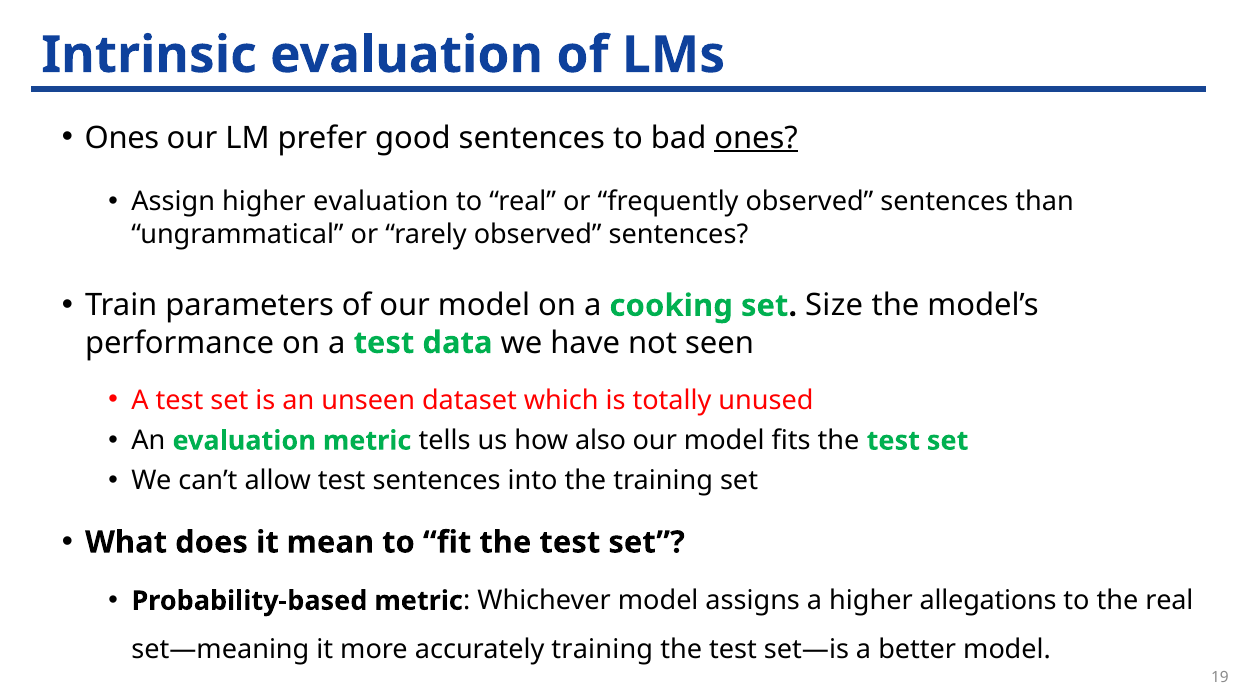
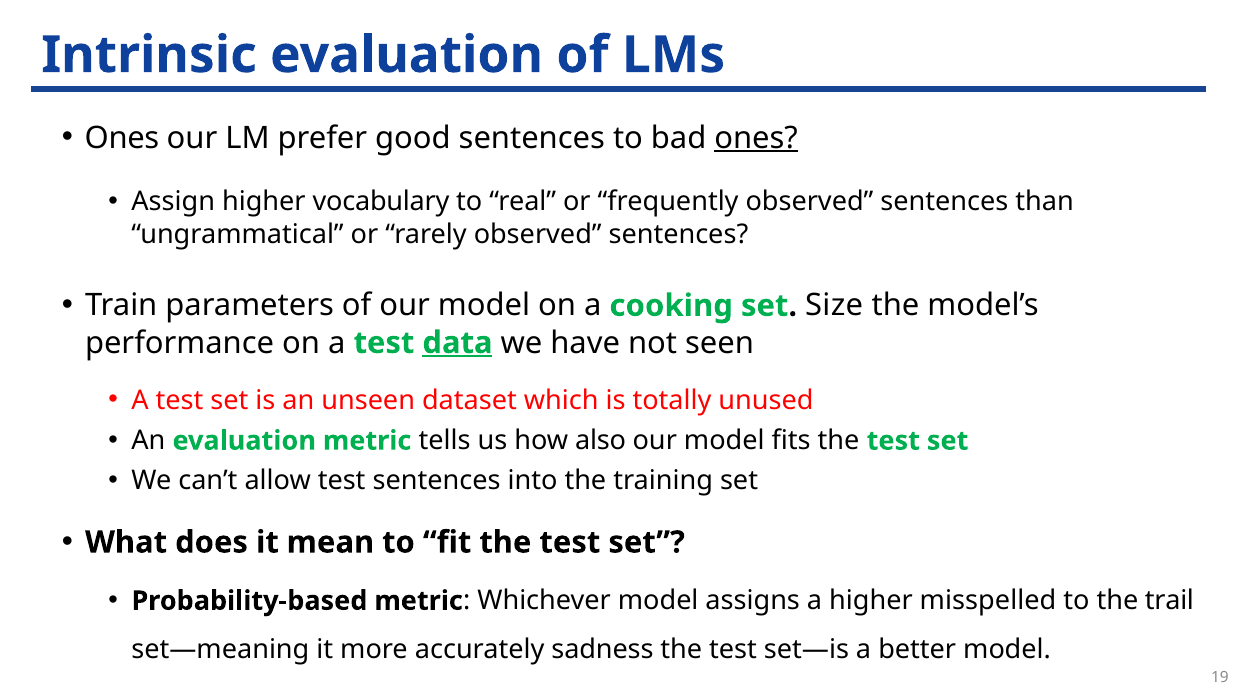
higher evaluation: evaluation -> vocabulary (381, 202)
data underline: none -> present (457, 343)
allegations: allegations -> misspelled (988, 601)
the real: real -> trail (1169, 601)
accurately training: training -> sadness (602, 650)
